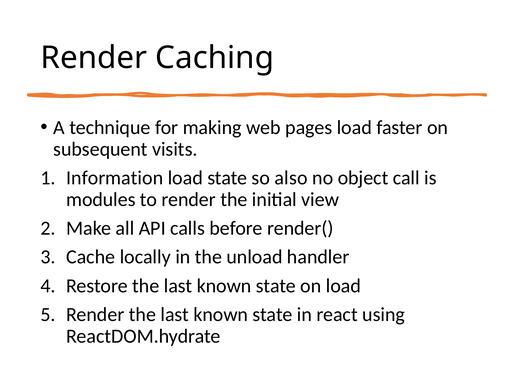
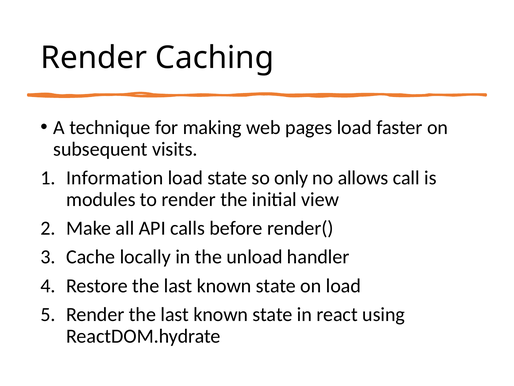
also: also -> only (291, 178)
object: object -> allows (363, 178)
